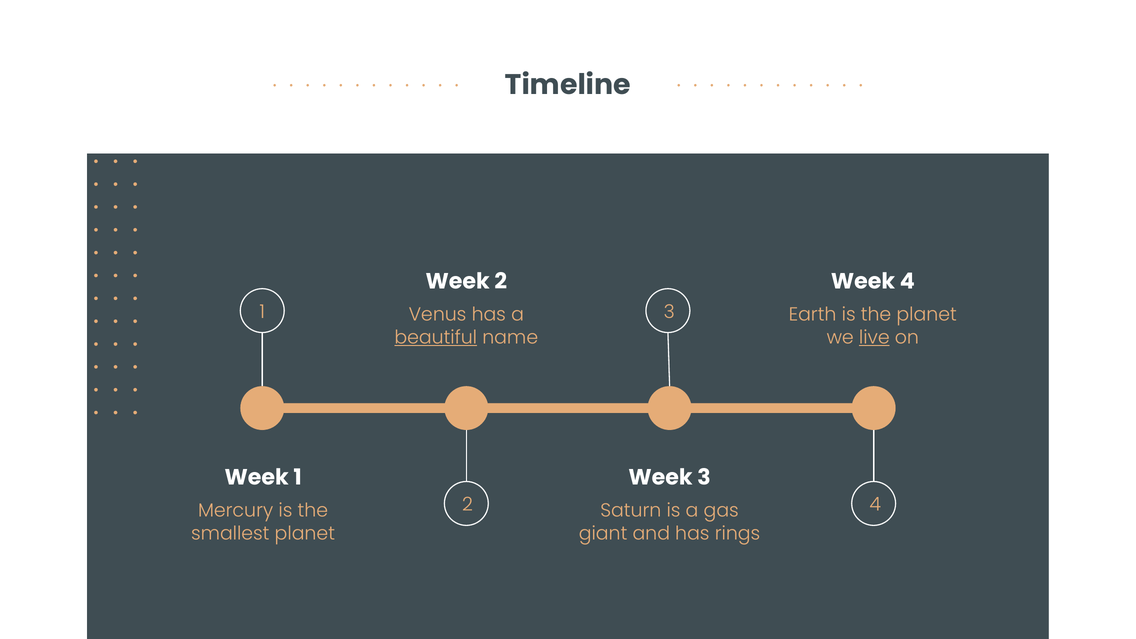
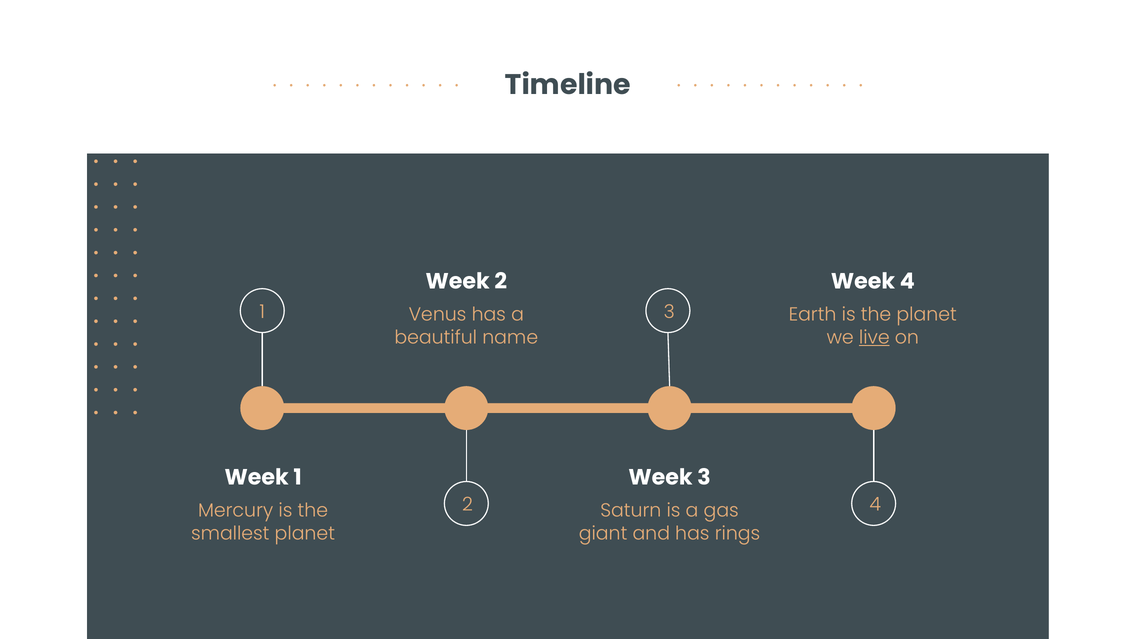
beautiful underline: present -> none (436, 337)
